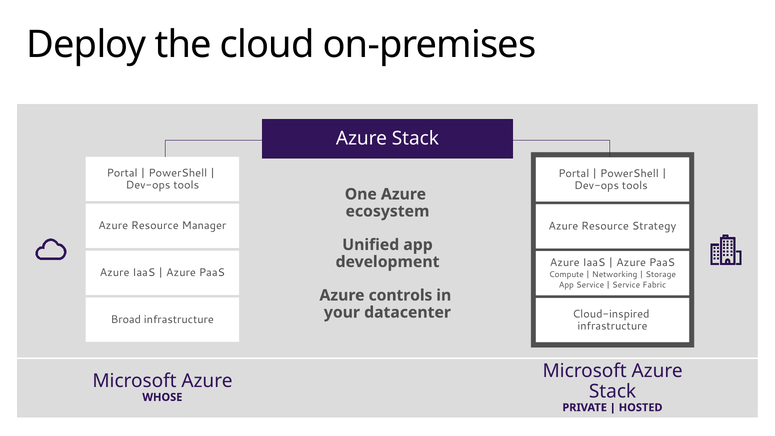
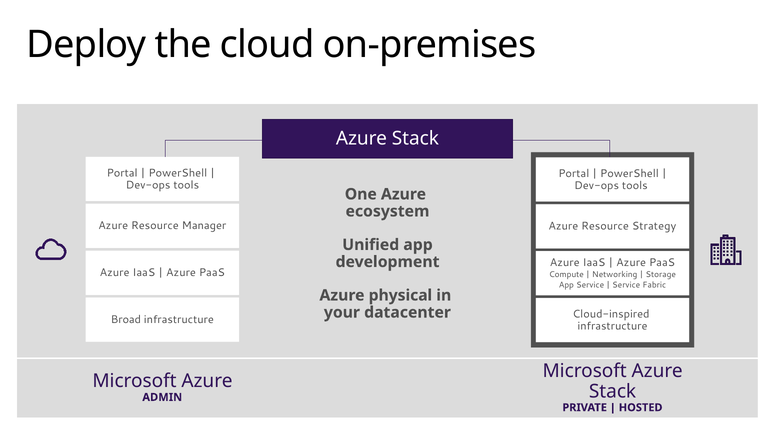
controls: controls -> physical (400, 295)
WHOSE: WHOSE -> ADMIN (162, 397)
